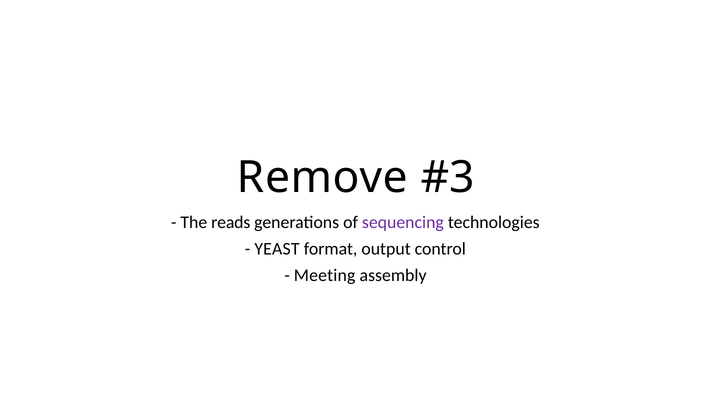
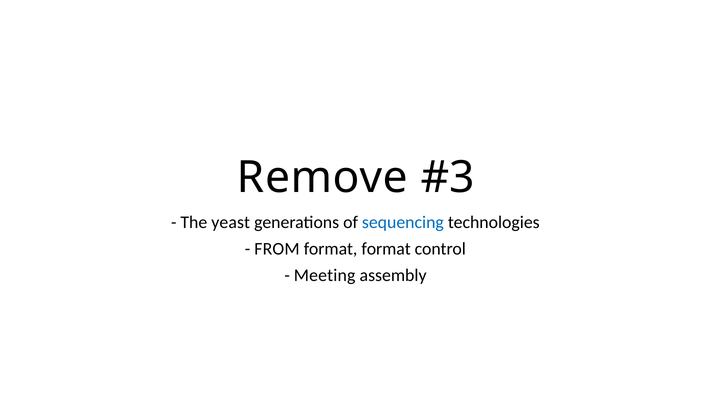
reads: reads -> yeast (231, 222)
sequencing colour: purple -> blue (403, 222)
YEAST: YEAST -> FROM (277, 249)
format output: output -> format (386, 249)
